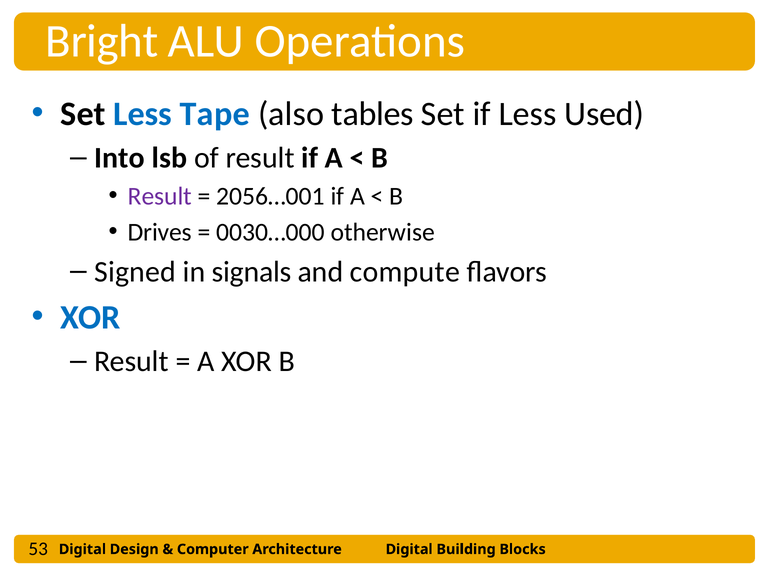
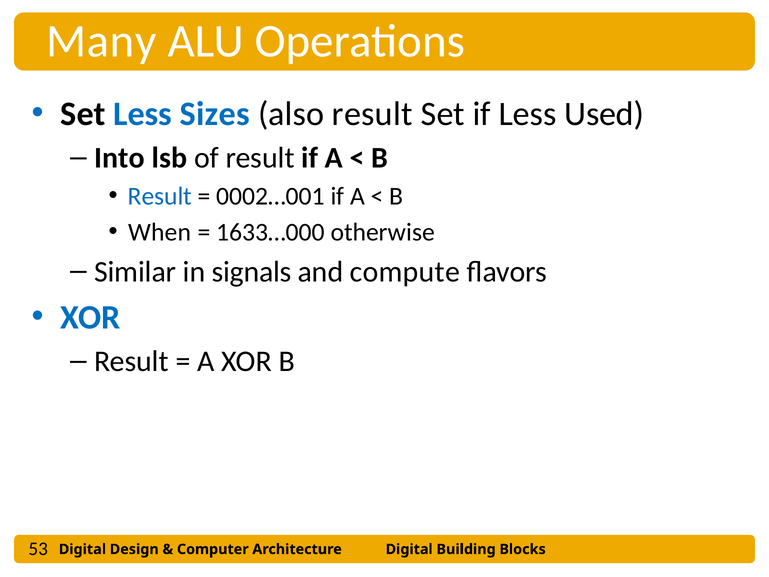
Bright: Bright -> Many (101, 41)
Tape: Tape -> Sizes (215, 114)
also tables: tables -> result (372, 114)
Result colour: purple -> blue (160, 196)
2056…001: 2056…001 -> 0002…001 (270, 196)
Drives: Drives -> When (160, 232)
0030…000: 0030…000 -> 1633…000 (270, 232)
Signed: Signed -> Similar (135, 272)
